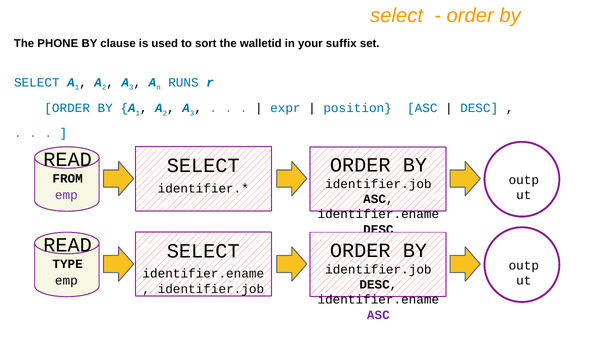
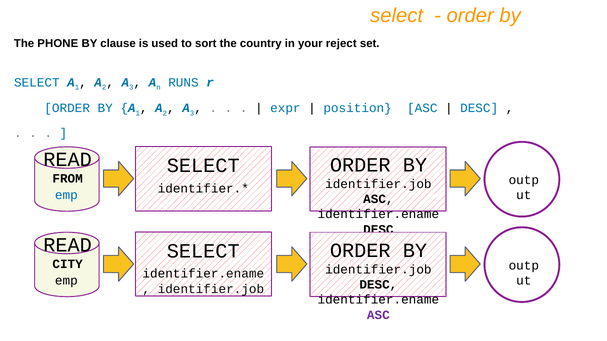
walletid: walletid -> country (261, 43)
suffix: suffix -> reject (341, 43)
emp colour: purple -> blue (66, 196)
TYPE: TYPE -> CITY (68, 264)
